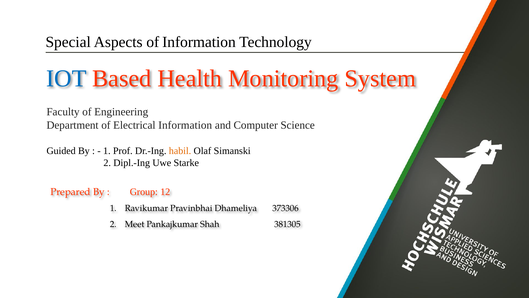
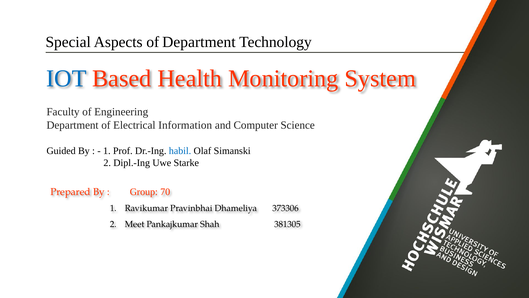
of Information: Information -> Department (199, 42)
habil colour: orange -> blue (180, 151)
12: 12 -> 70 (165, 192)
